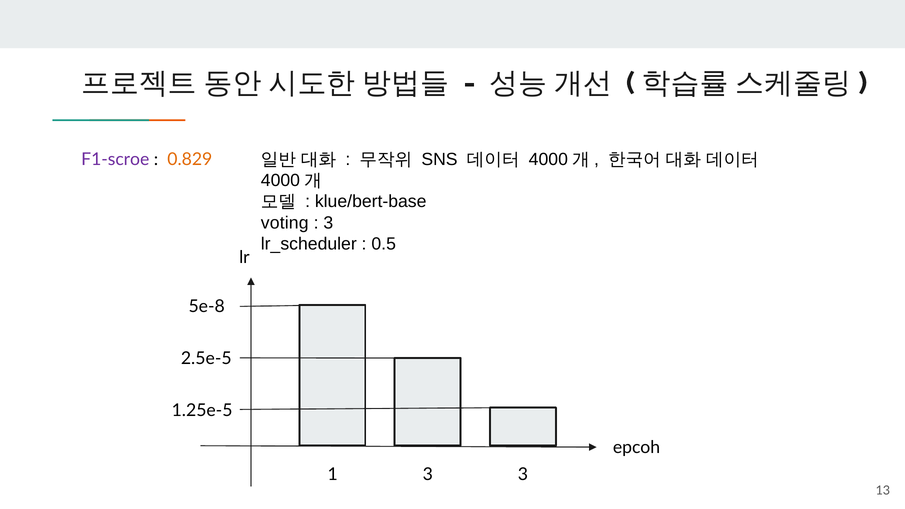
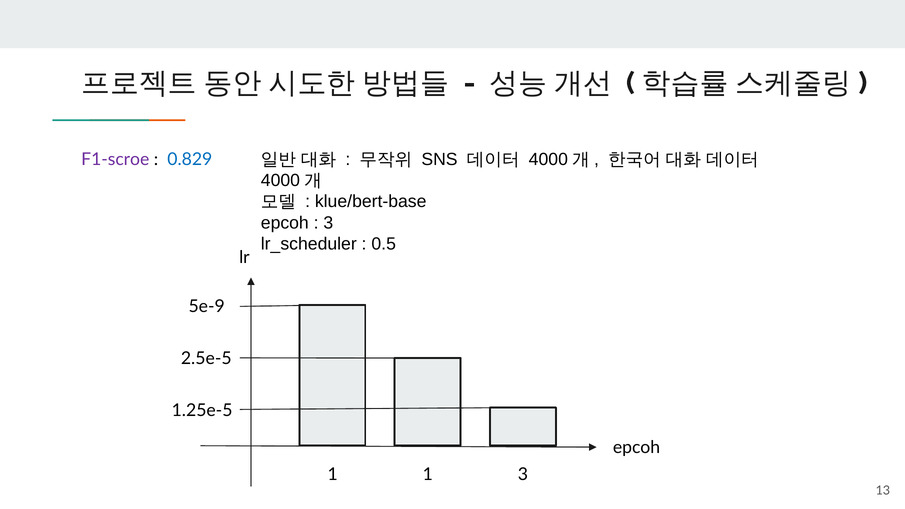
0.829 colour: orange -> blue (190, 159)
voting: voting -> epcoh (285, 223)
5e-8: 5e-8 -> 5e-9 (207, 306)
1 3: 3 -> 1 (428, 475)
